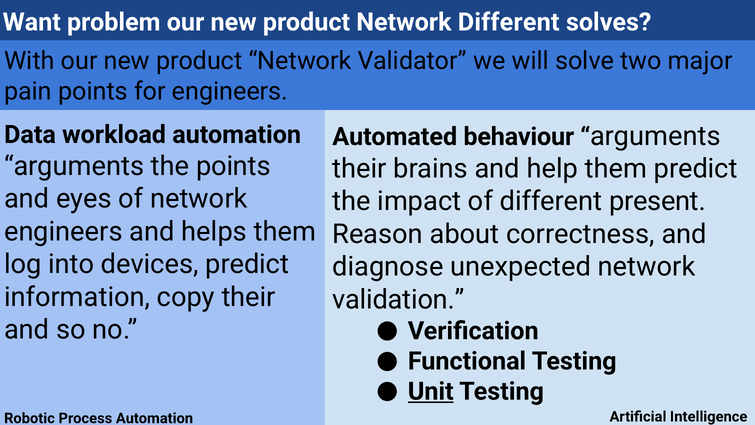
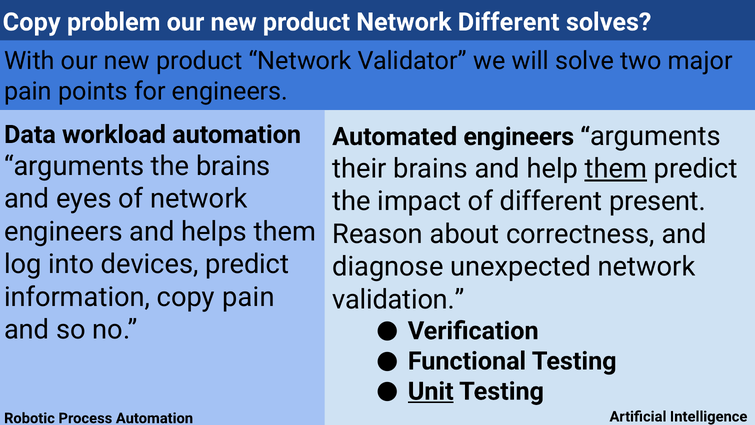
Want: Want -> Copy (32, 22)
Automated behaviour: behaviour -> engineers (519, 137)
the points: points -> brains (233, 166)
them underline: none -> present (616, 169)
copy their: their -> pain (248, 297)
